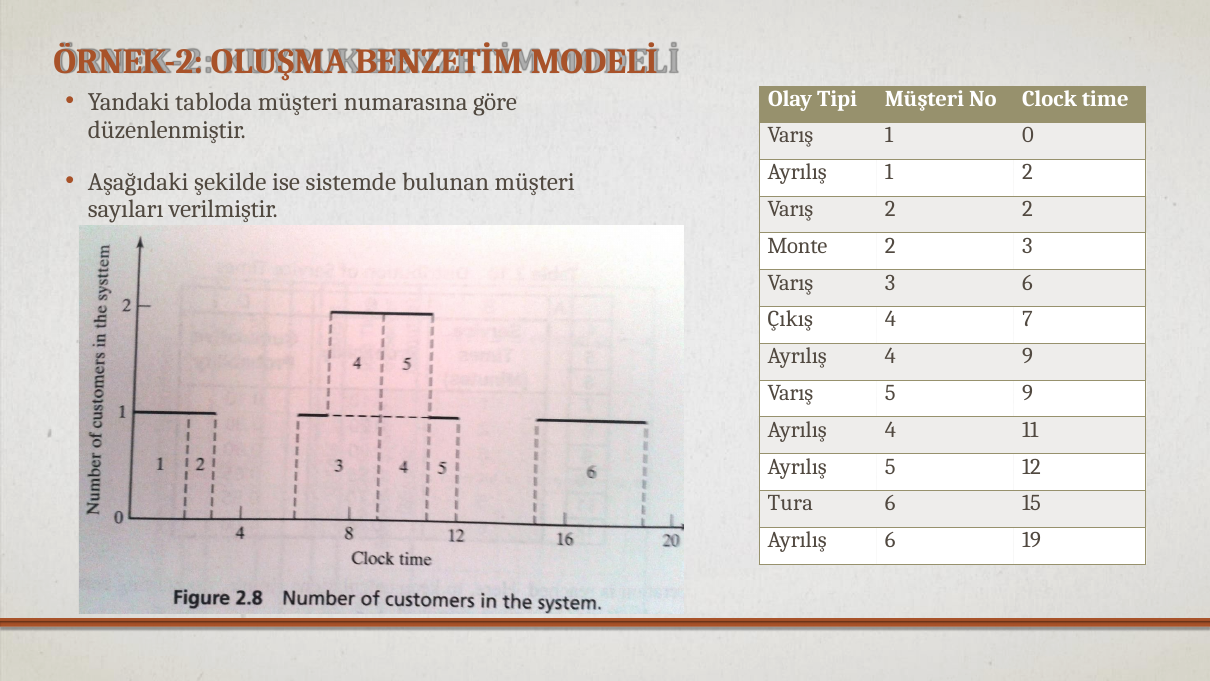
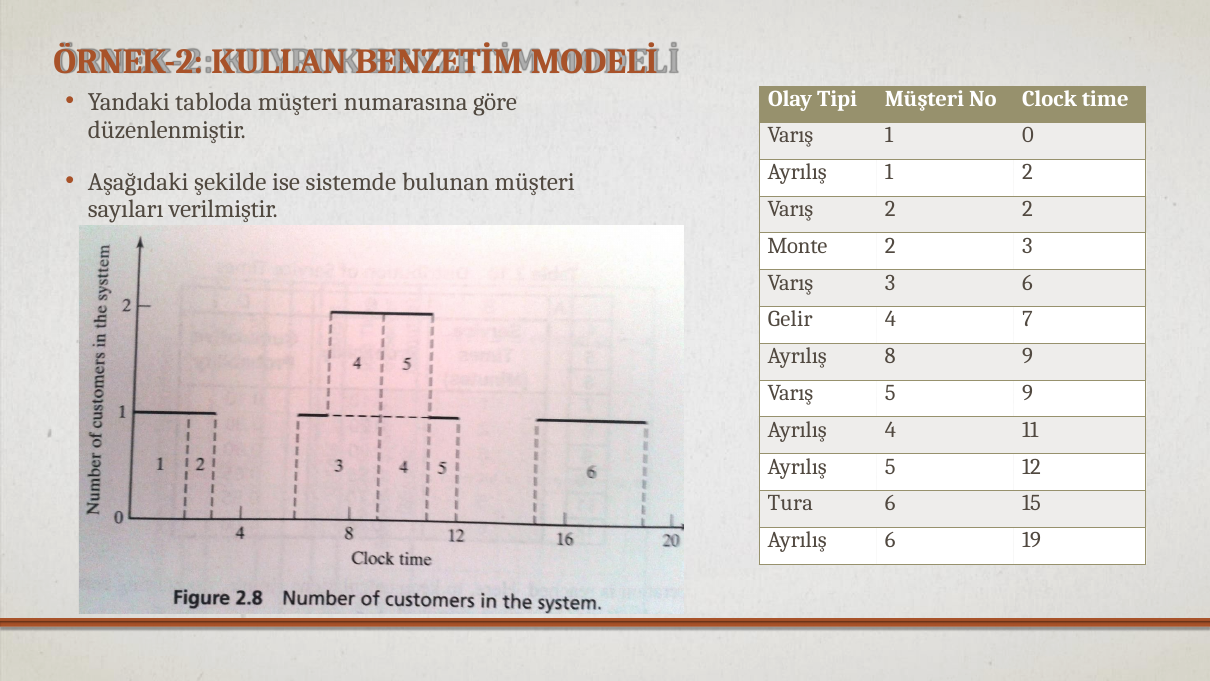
OLUŞMA: OLUŞMA -> KULLAN (279, 62)
Çıkış: Çıkış -> Gelir (790, 319)
4: 4 -> 8 (890, 356)
